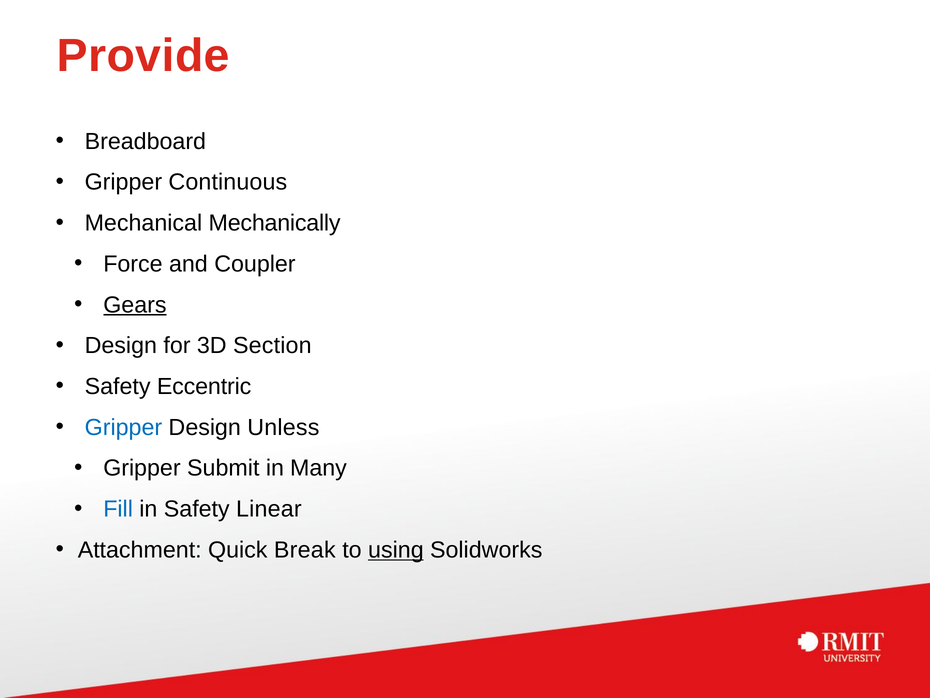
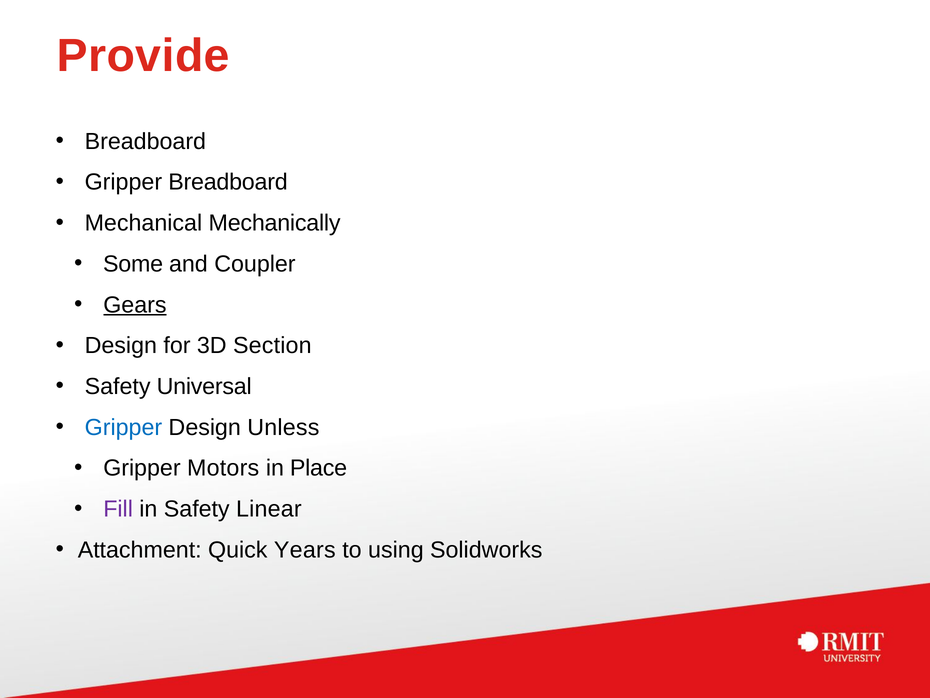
Gripper Continuous: Continuous -> Breadboard (228, 182)
Force: Force -> Some (133, 264)
Eccentric: Eccentric -> Universal (204, 386)
Submit: Submit -> Motors (223, 468)
Many: Many -> Place (319, 468)
Fill colour: blue -> purple (118, 509)
Break: Break -> Years (305, 550)
using underline: present -> none (396, 550)
